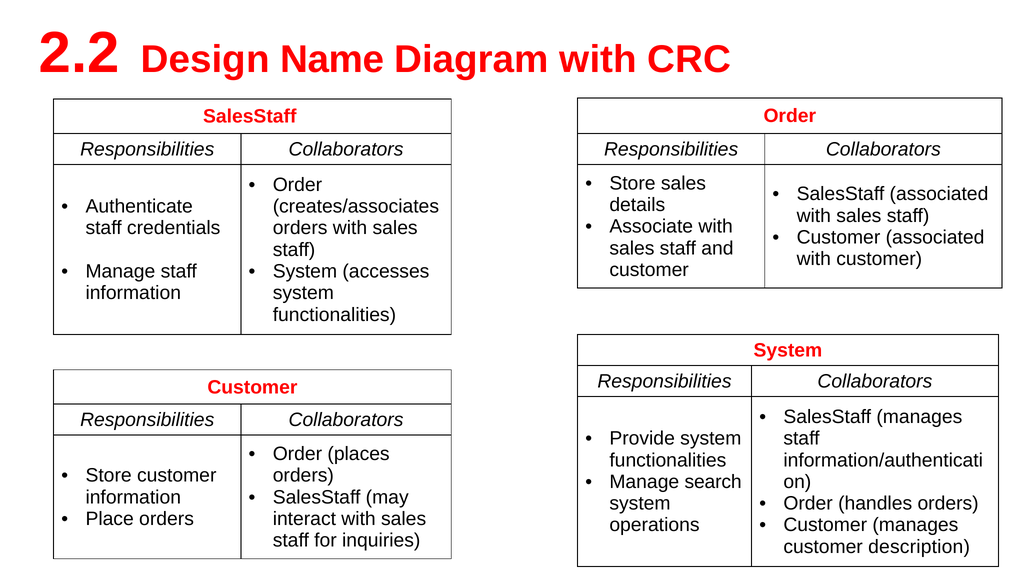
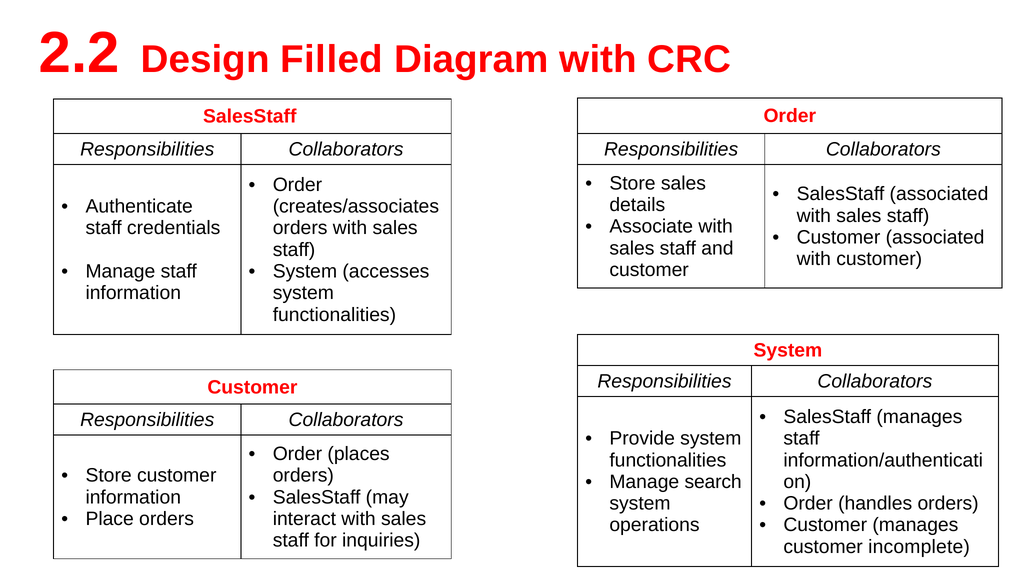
Name: Name -> Filled (332, 59)
description: description -> incomplete (919, 547)
